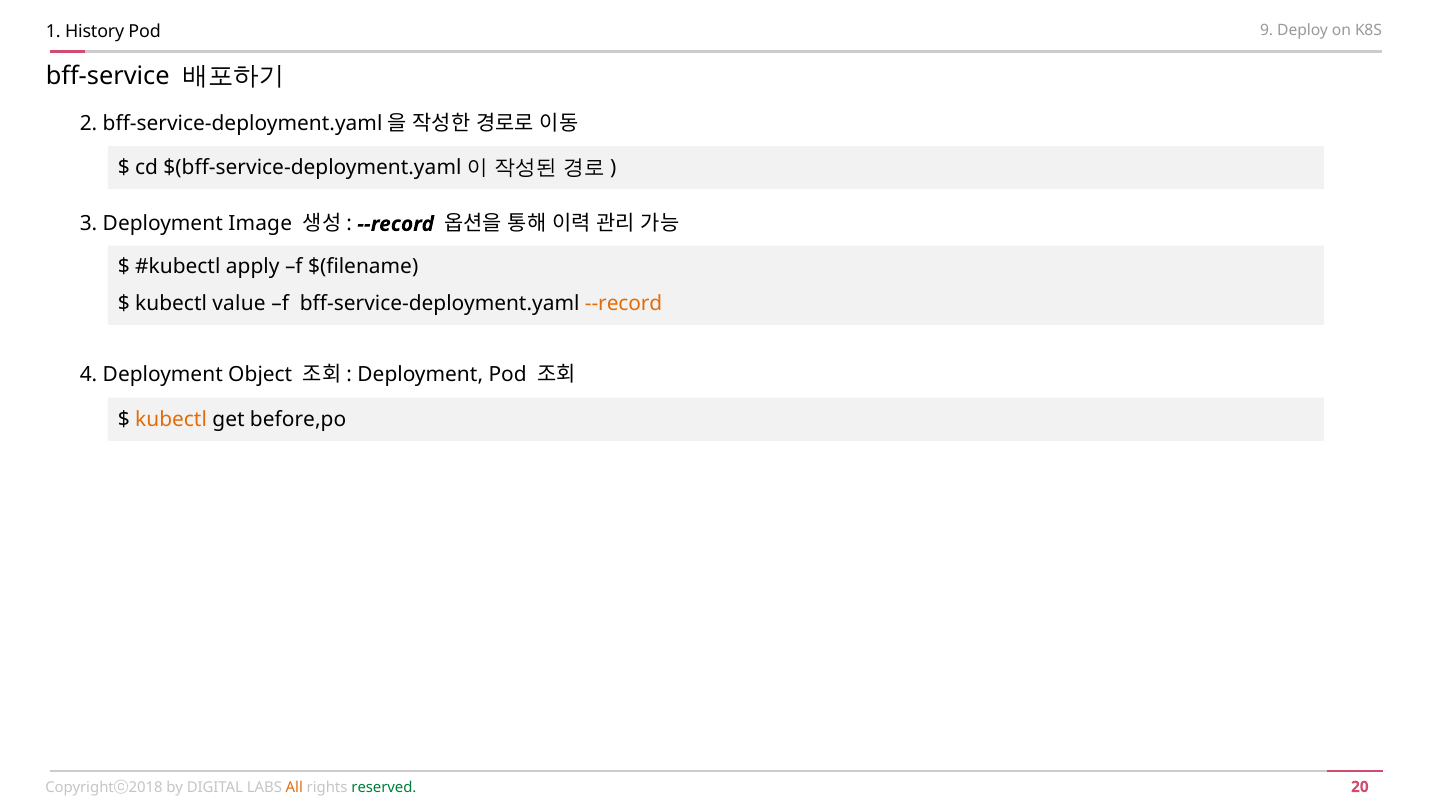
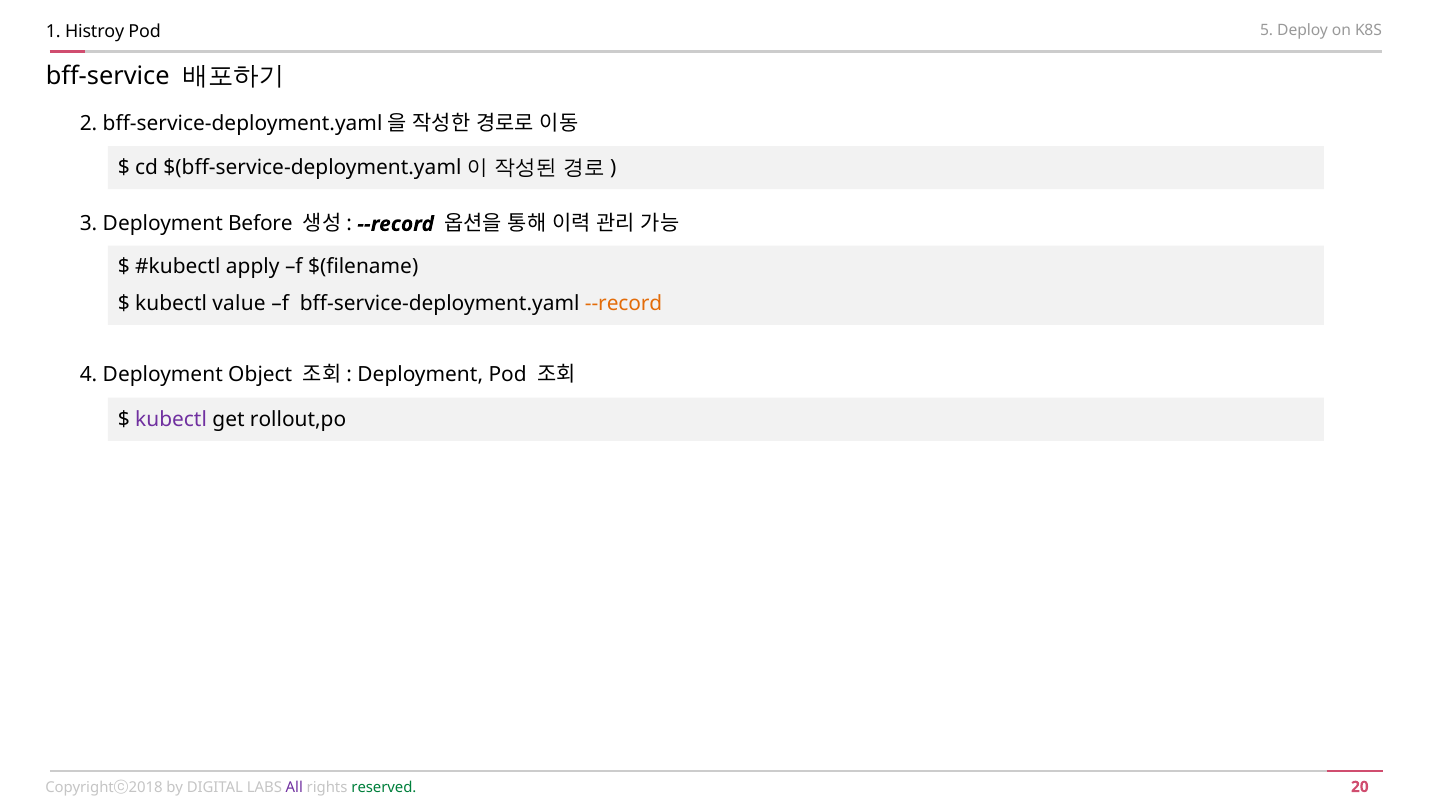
History: History -> Histroy (95, 31)
9: 9 -> 5 (1267, 31)
Image: Image -> Before (260, 224)
kubectl colour: orange -> purple (171, 419)
before,po: before,po -> rollout,po (298, 419)
All colour: orange -> purple (294, 787)
